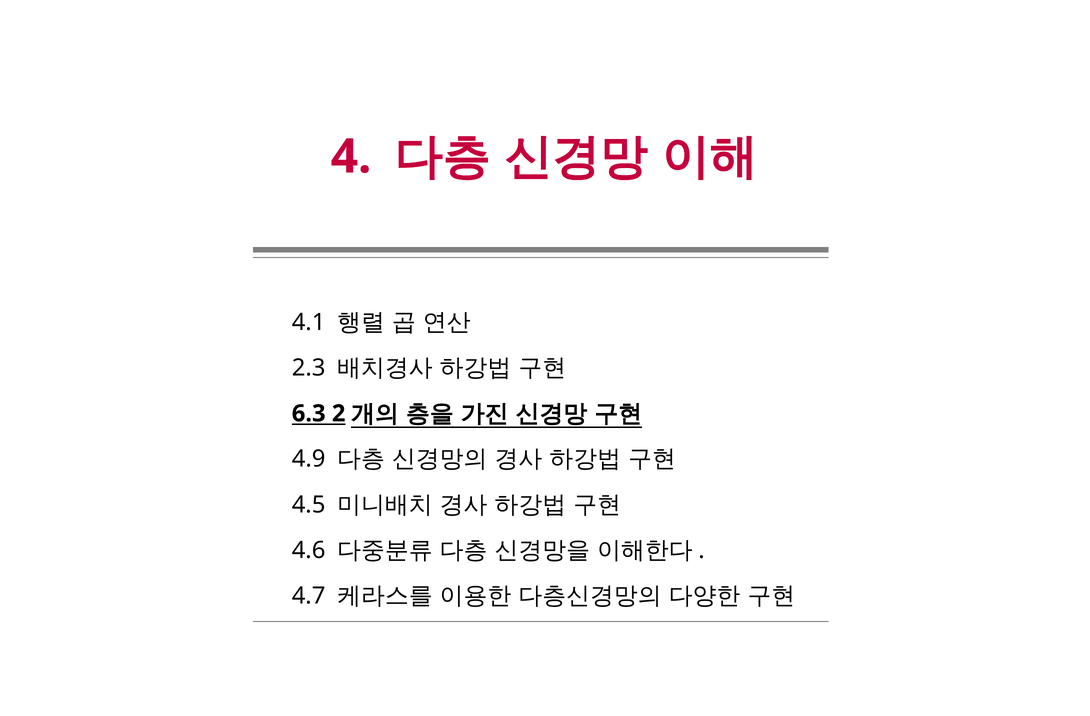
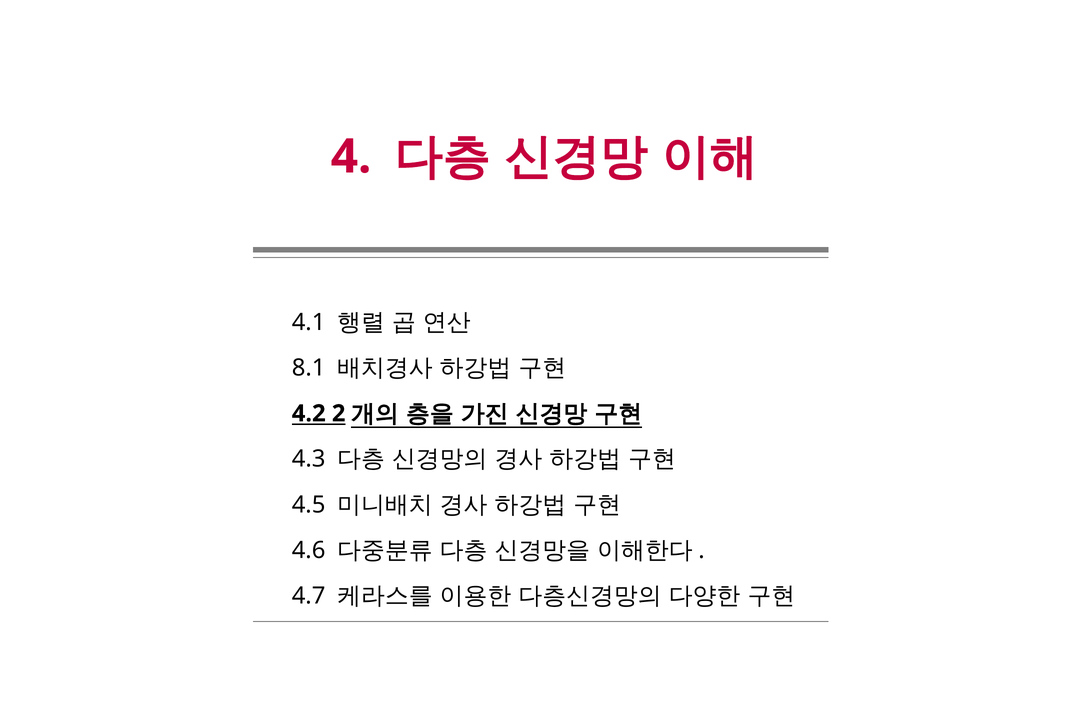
2.3: 2.3 -> 8.1 (309, 368)
6.3: 6.3 -> 4.2 (309, 413)
4.9: 4.9 -> 4.3 (309, 459)
